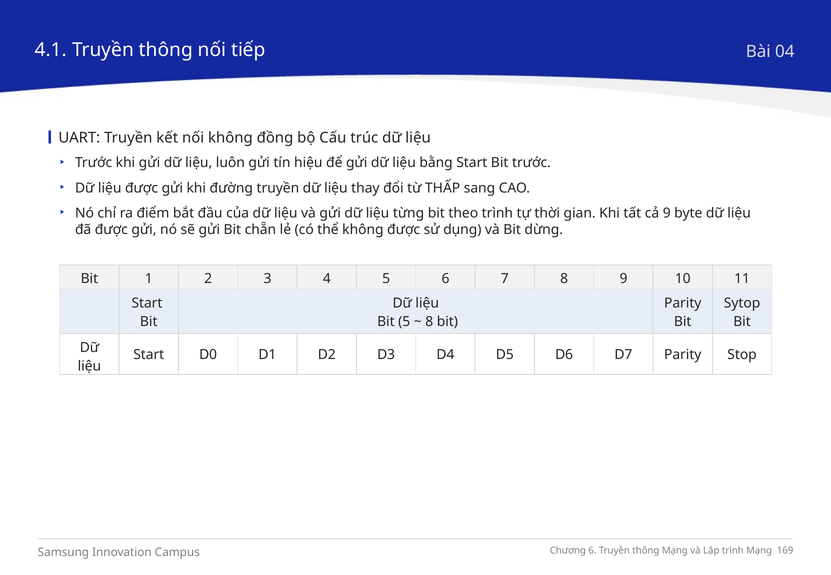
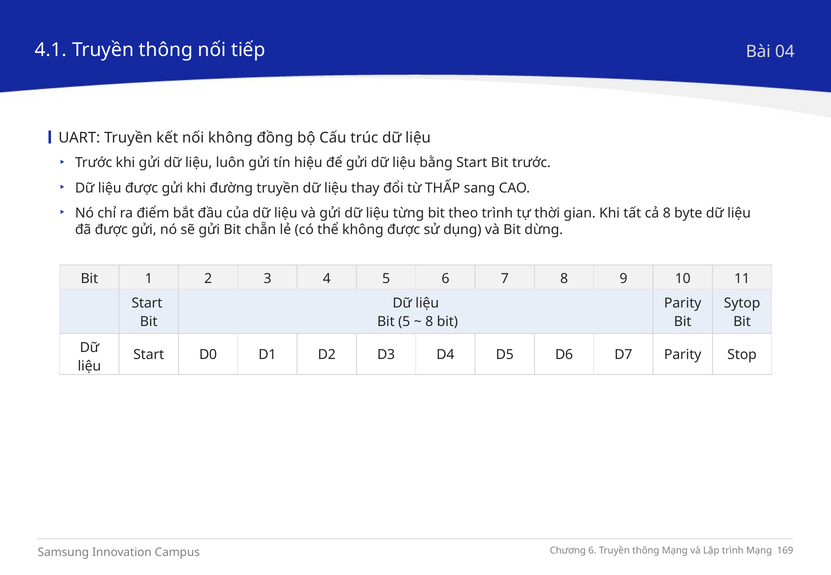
cả 9: 9 -> 8 (667, 213)
